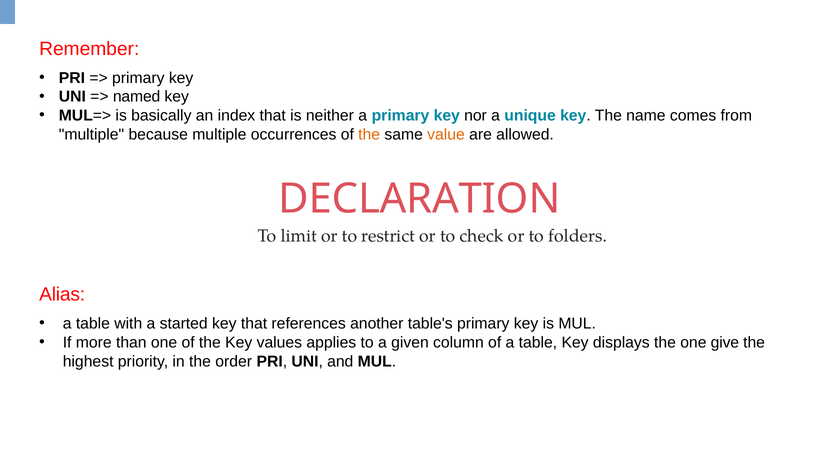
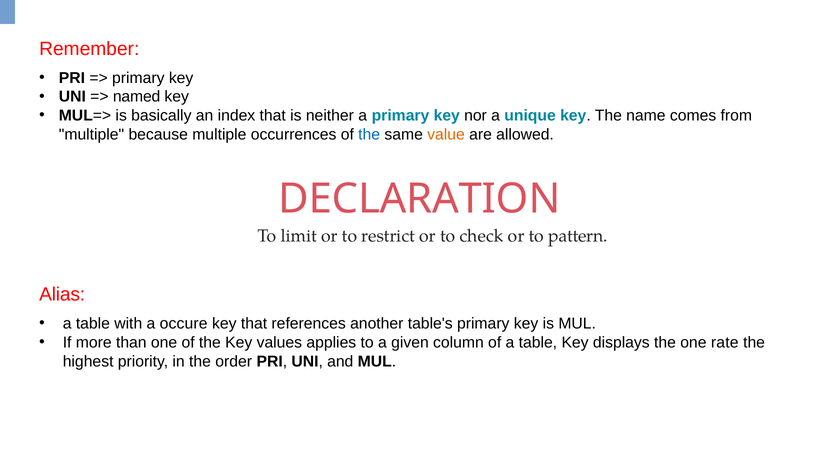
the colour: orange -> blue (369, 135)
folders: folders -> pattern (578, 236)
started: started -> occure (184, 324)
give: give -> rate (725, 342)
